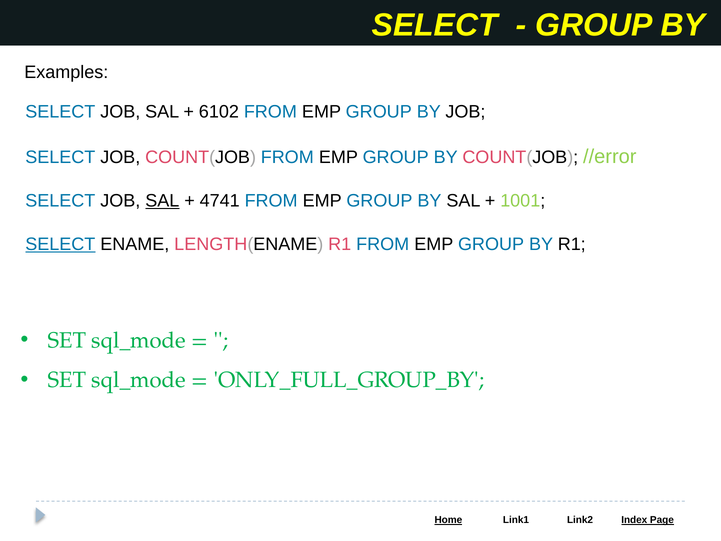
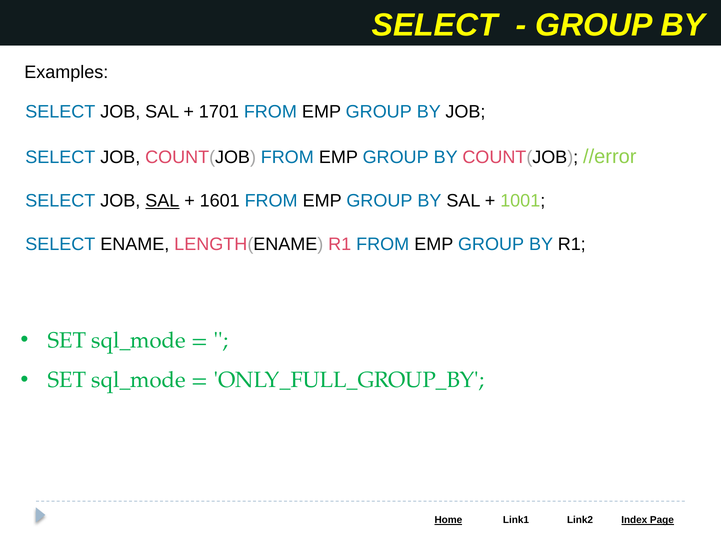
6102: 6102 -> 1701 (219, 112)
4741: 4741 -> 1601 (220, 201)
SELECT underline: present -> none (60, 244)
